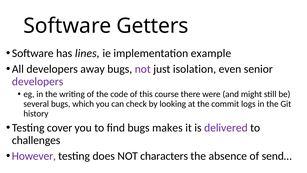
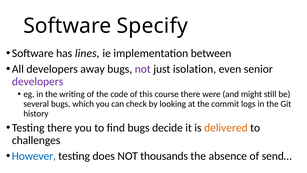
Getters: Getters -> Specify (152, 26)
example: example -> between (211, 53)
Testing cover: cover -> there (60, 128)
makes: makes -> decide (167, 128)
delivered colour: purple -> orange (226, 128)
However colour: purple -> blue (34, 156)
characters: characters -> thousands (164, 156)
